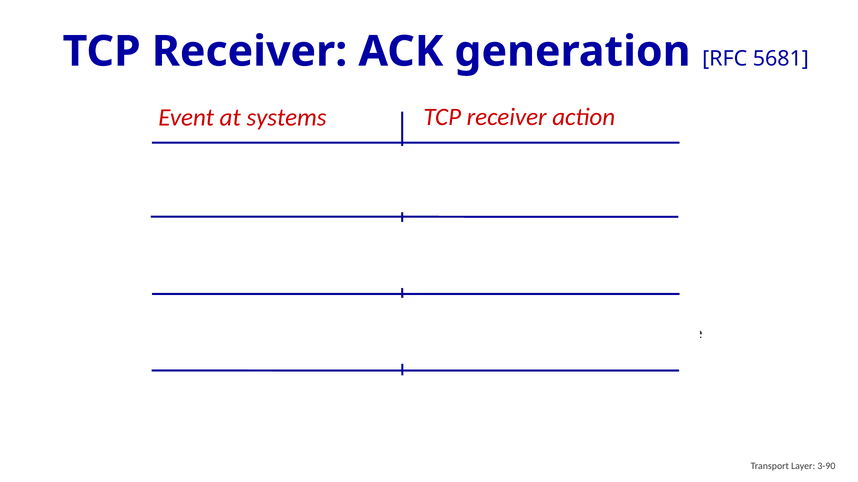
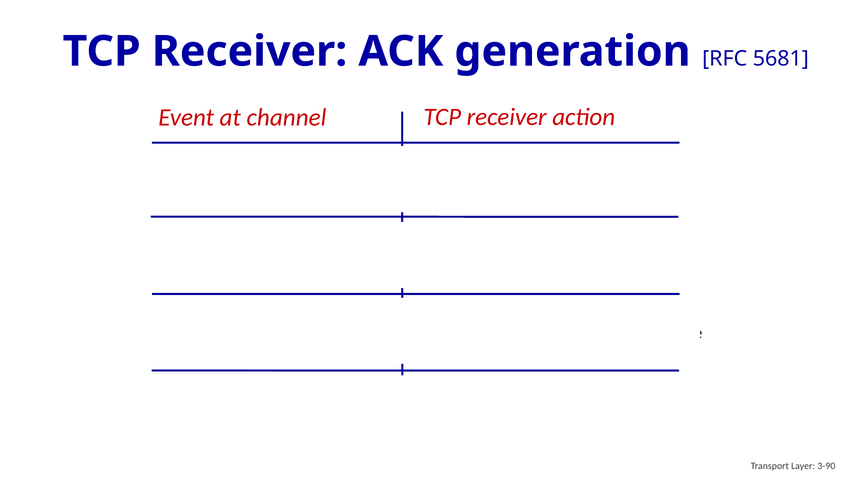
systems: systems -> channel (286, 118)
